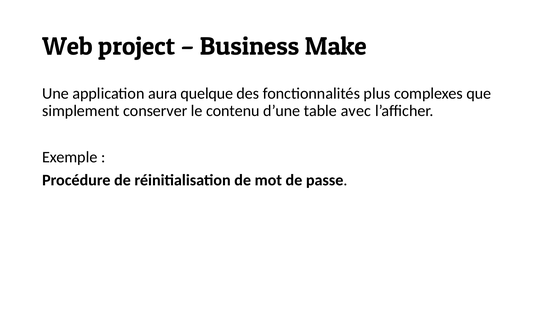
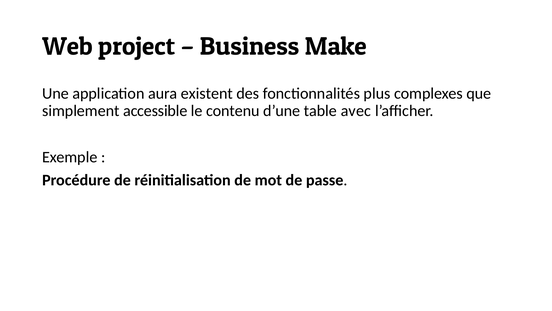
quelque: quelque -> existent (207, 93)
conserver: conserver -> accessible (155, 111)
